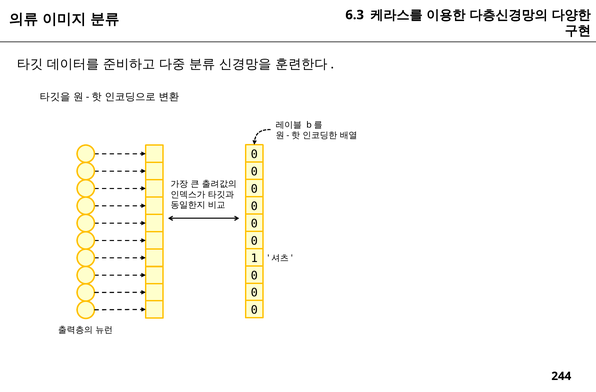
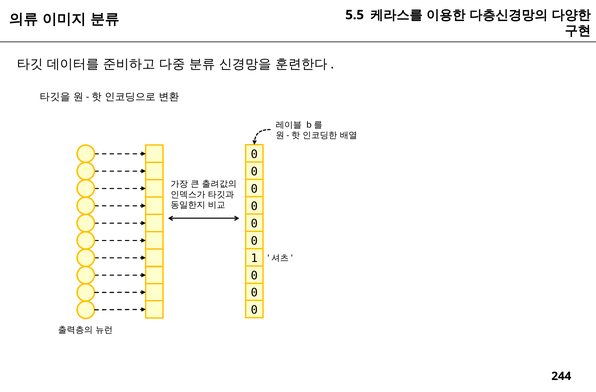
6.3: 6.3 -> 5.5 (355, 15)
